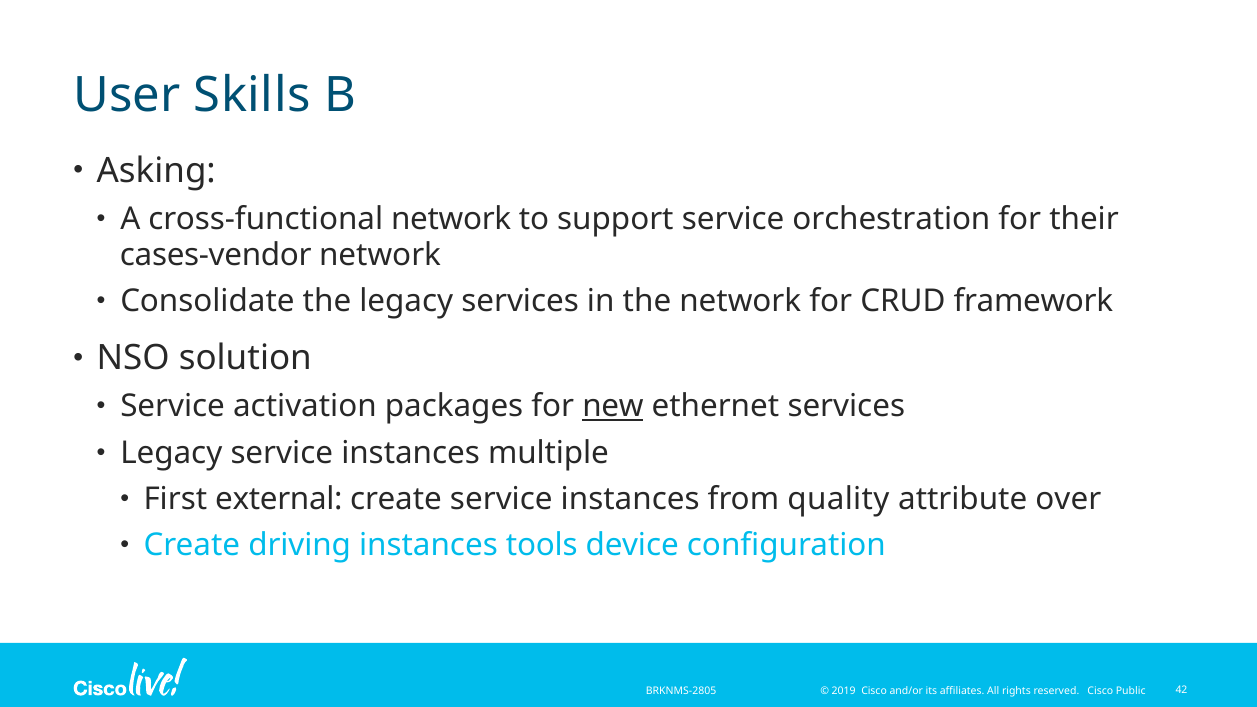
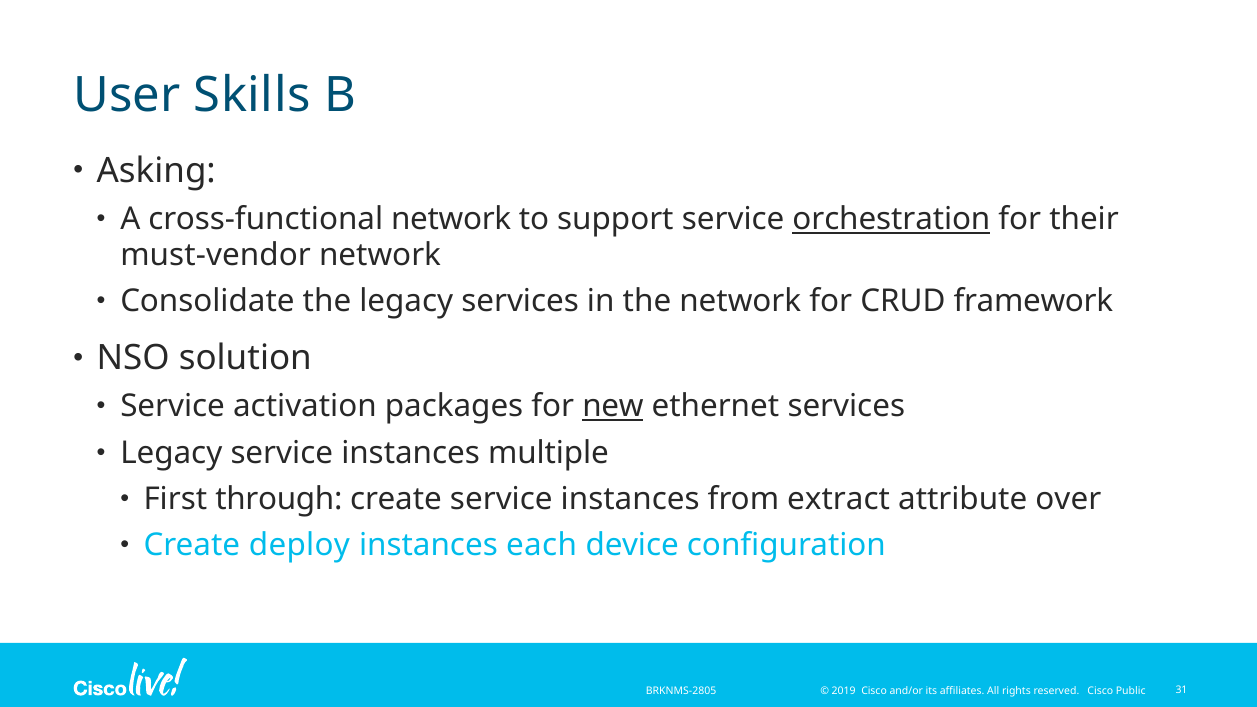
orchestration underline: none -> present (891, 219)
cases-vendor: cases-vendor -> must-vendor (216, 255)
external: external -> through (279, 499)
quality: quality -> extract (839, 499)
driving: driving -> deploy (299, 546)
tools: tools -> each (542, 546)
42: 42 -> 31 (1182, 690)
